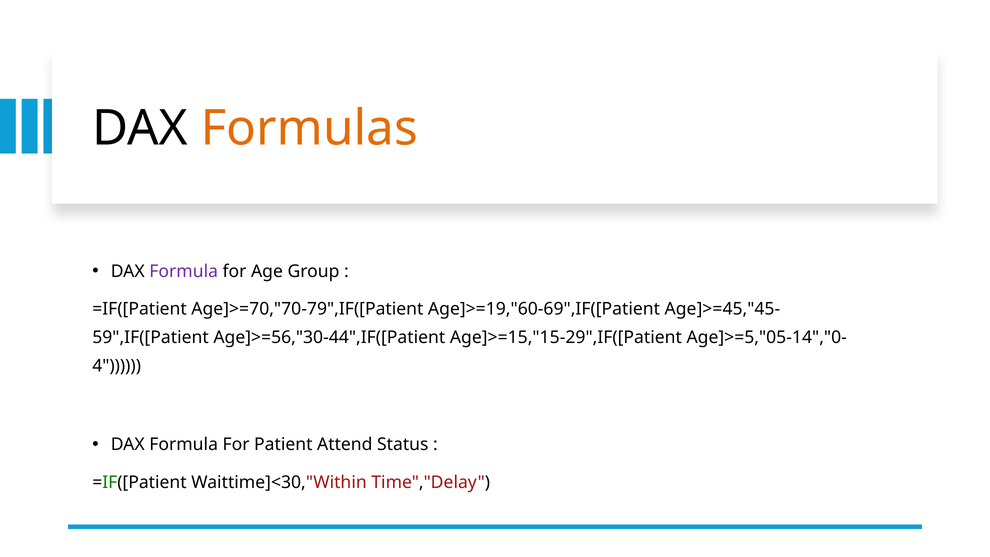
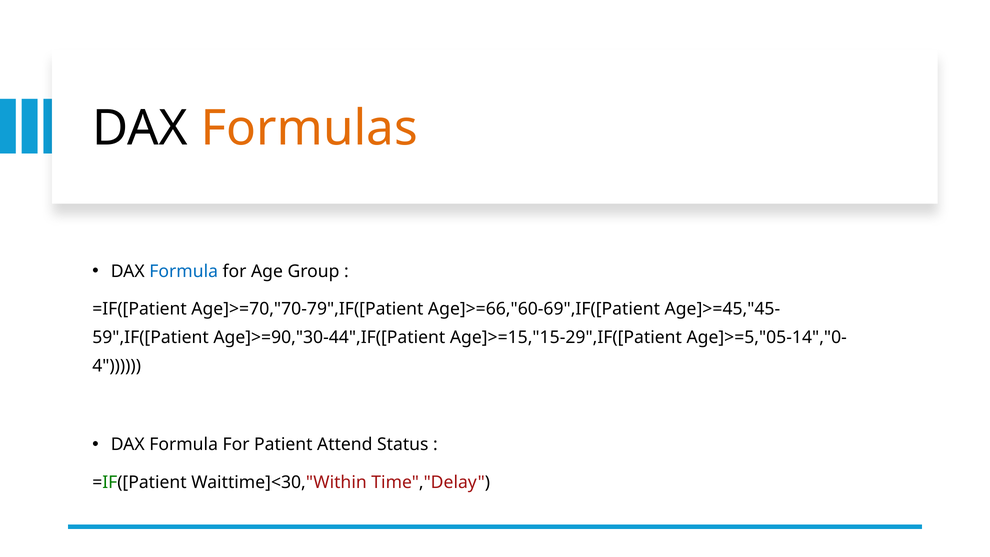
Formula colour: purple -> blue (184, 271)
Age]>=19,"60-69",IF([Patient: Age]>=19,"60-69",IF([Patient -> Age]>=66,"60-69",IF([Patient (544, 309)
Age]>=56,"30-44",IF([Patient: Age]>=56,"30-44",IF([Patient -> Age]>=90,"30-44",IF([Patient (329, 338)
